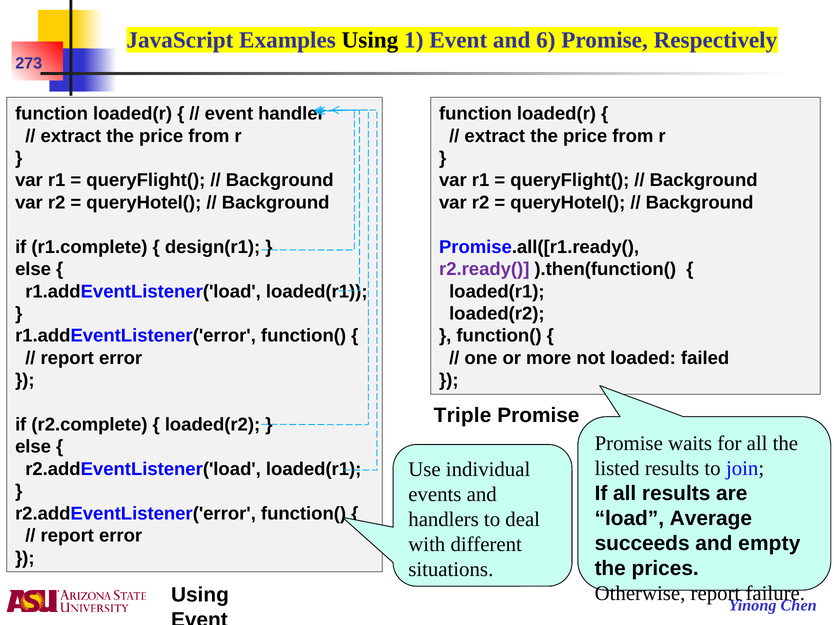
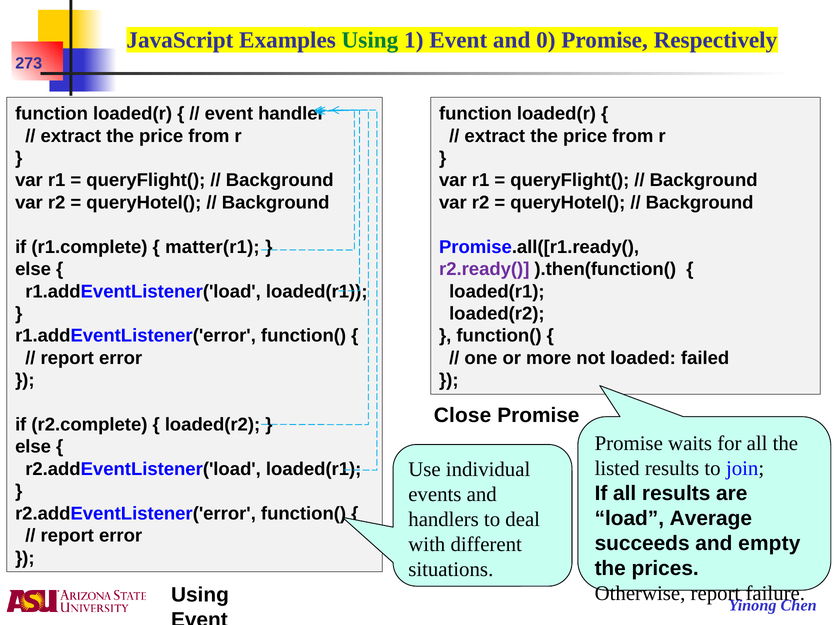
Using colour: black -> green (370, 40)
6: 6 -> 0 (546, 40)
design(r1: design(r1 -> matter(r1 (212, 247)
Triple: Triple -> Close (463, 416)
